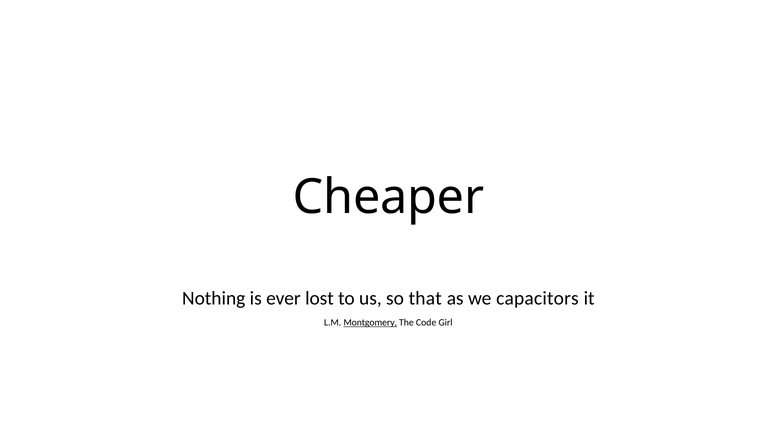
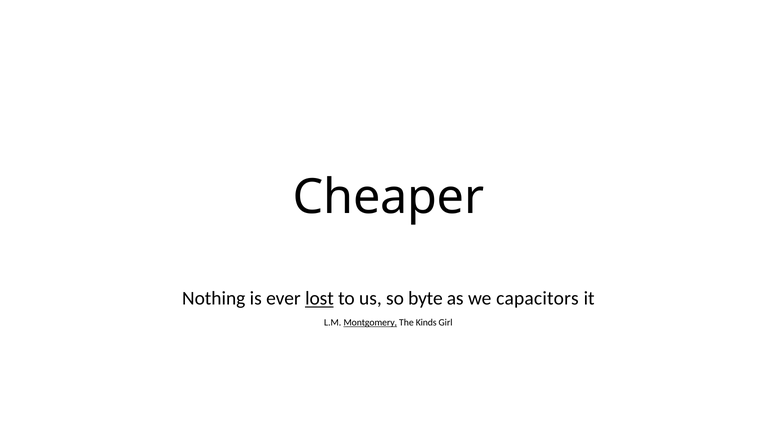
lost underline: none -> present (319, 299)
that: that -> byte (425, 299)
Code: Code -> Kinds (426, 322)
